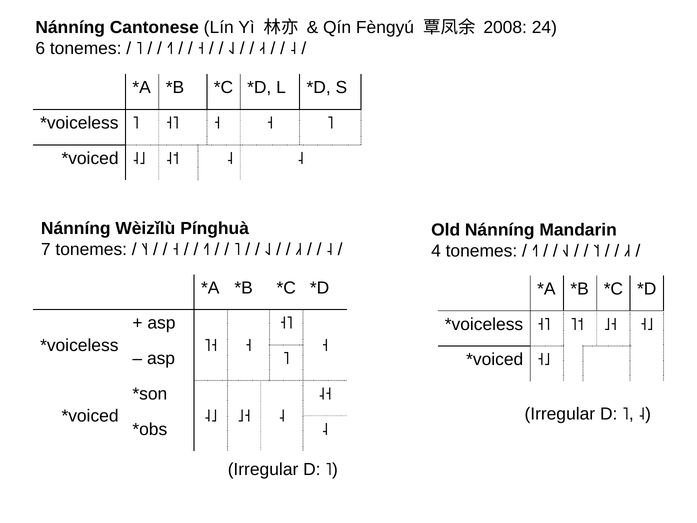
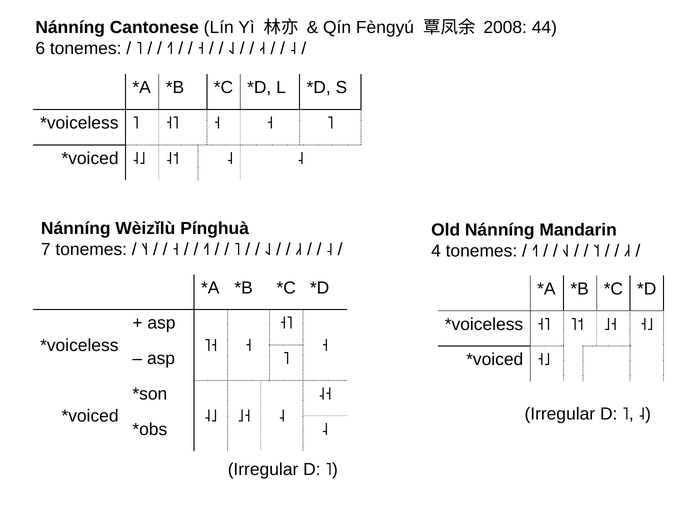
24: 24 -> 44 (544, 28)
